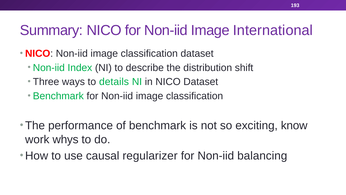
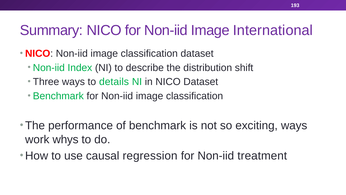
exciting know: know -> ways (294, 125)
regularizer: regularizer -> regression (150, 155)
balancing: balancing -> treatment (262, 155)
